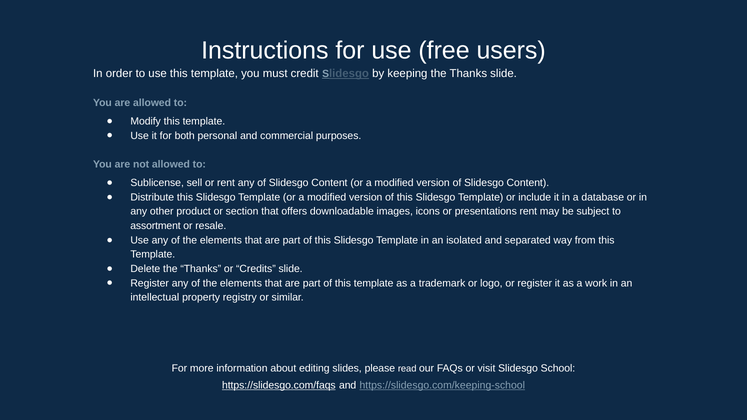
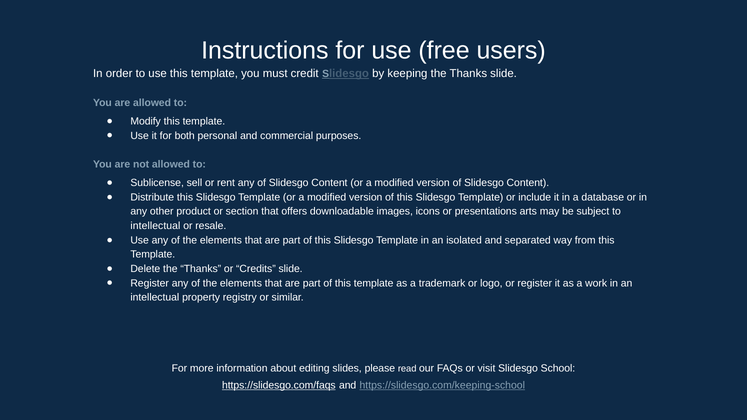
presentations rent: rent -> arts (528, 212)
assortment: assortment -> intellectual (155, 226)
